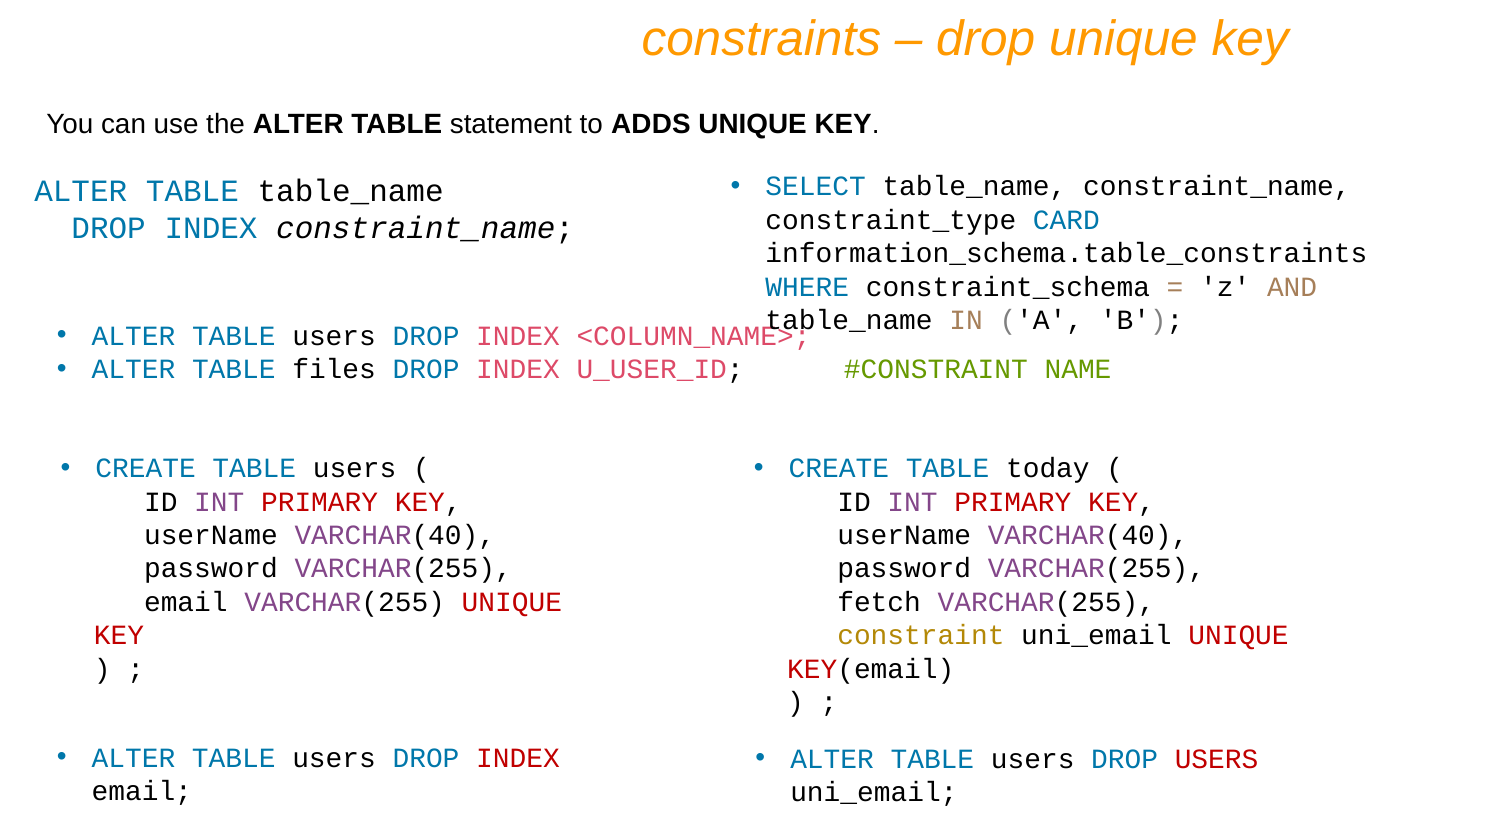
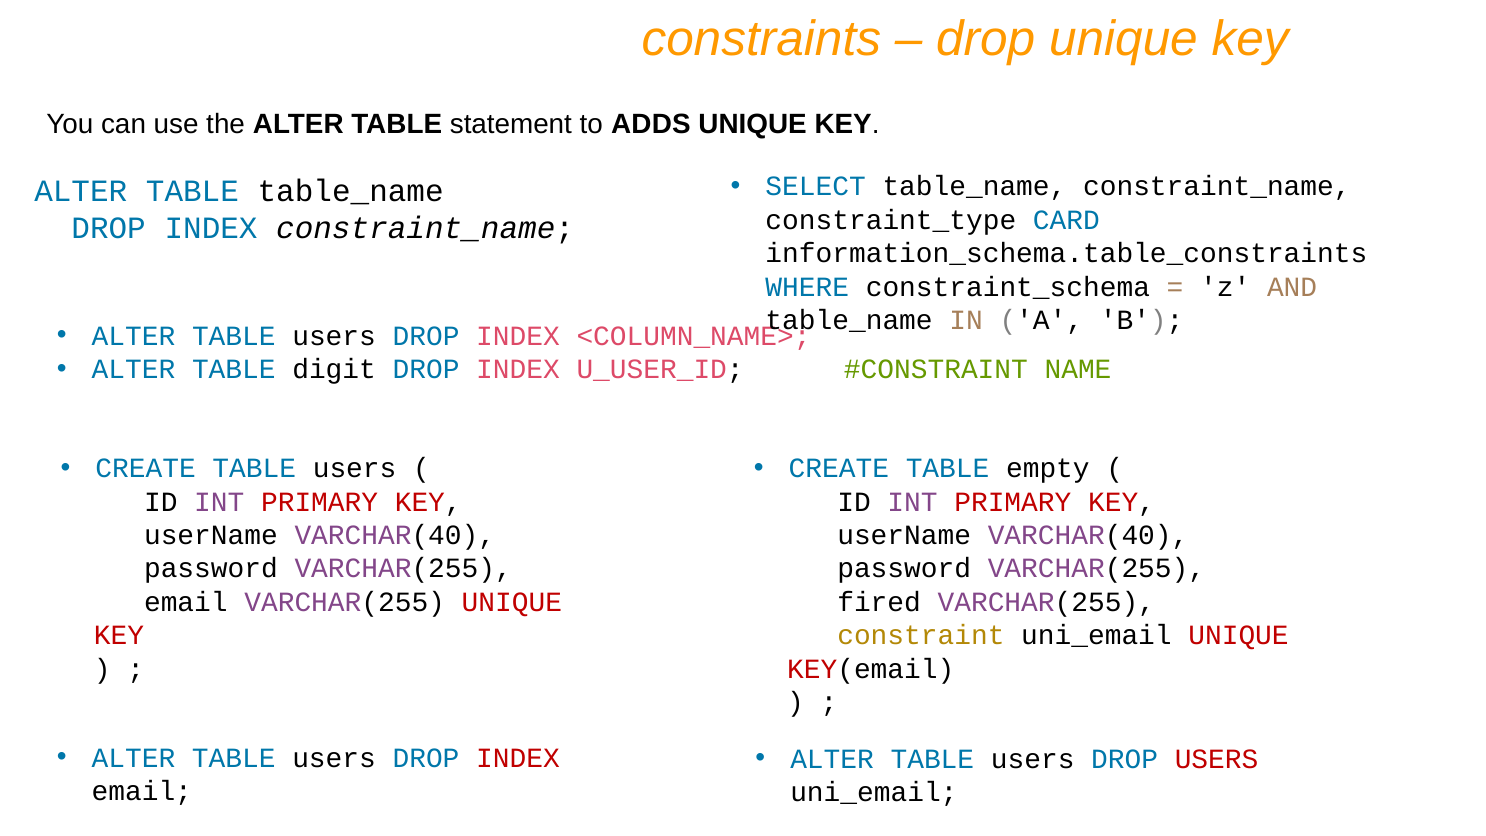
files: files -> digit (334, 369)
today: today -> empty (1048, 468)
fetch: fetch -> fired (879, 602)
